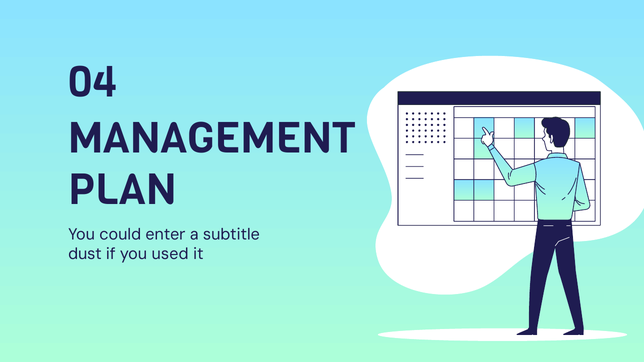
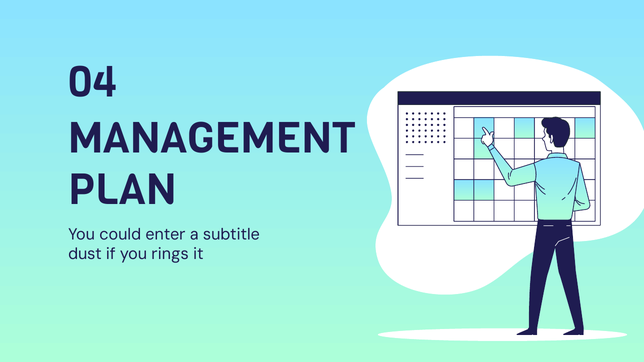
used: used -> rings (170, 254)
